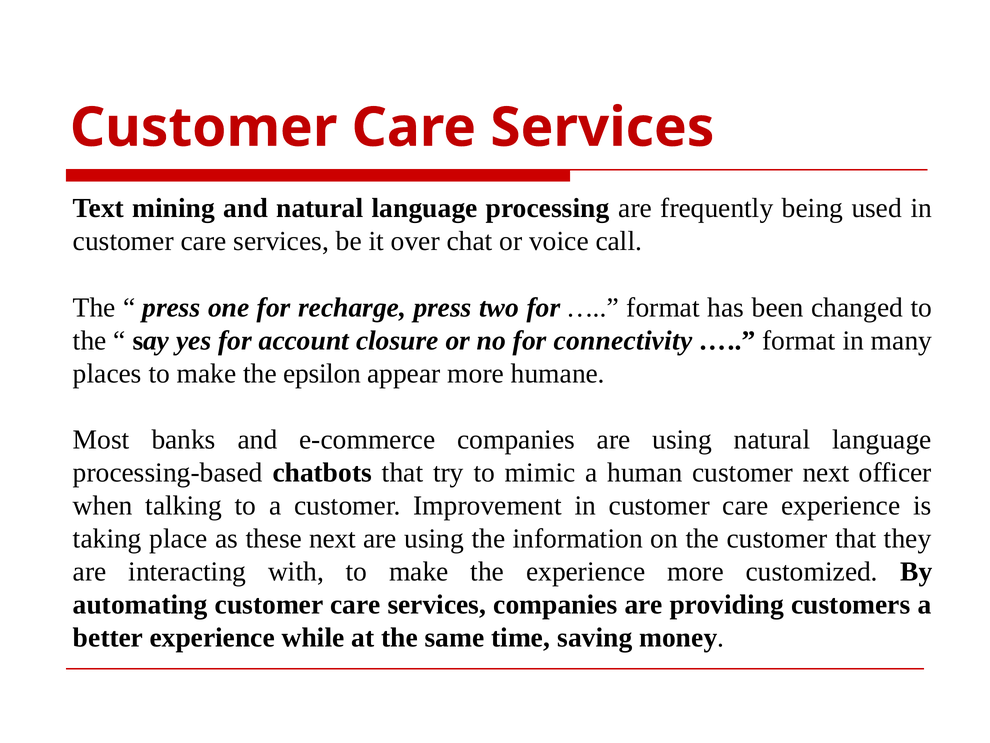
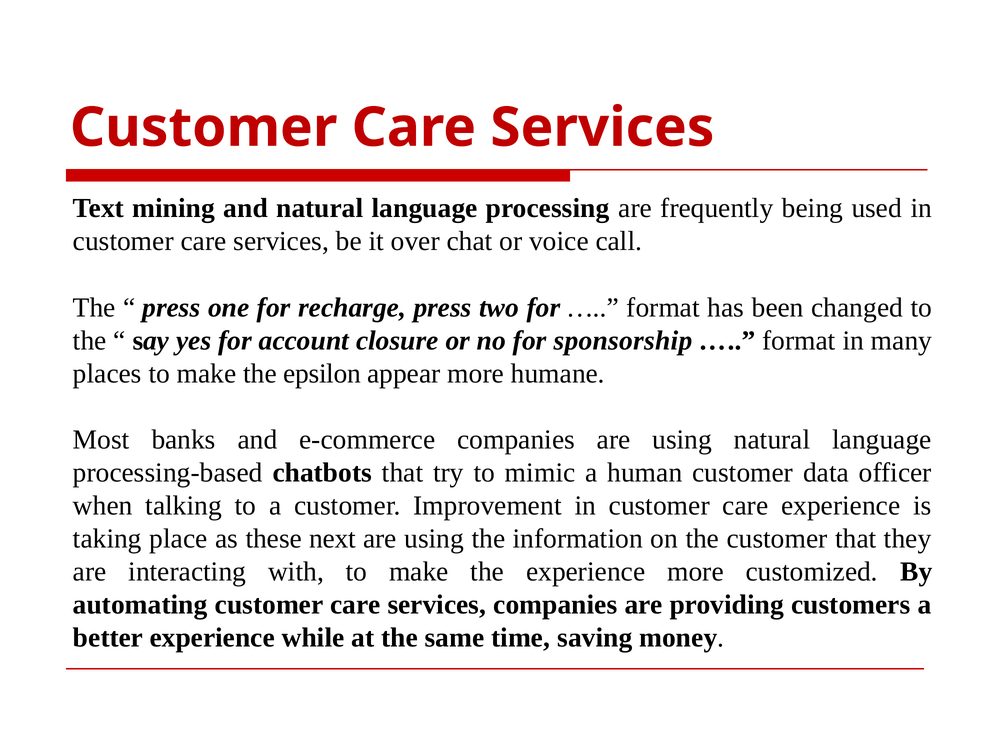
connectivity: connectivity -> sponsorship (623, 340)
customer next: next -> data (826, 472)
